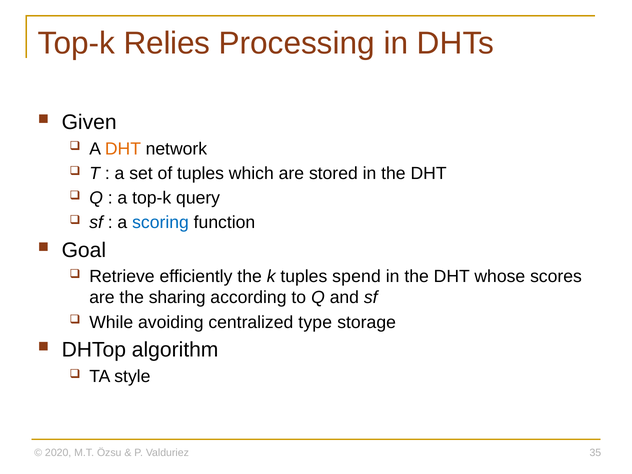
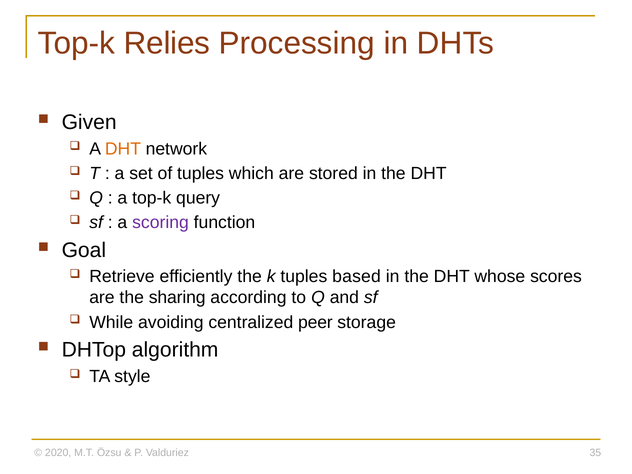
scoring colour: blue -> purple (161, 223)
spend: spend -> based (357, 277)
type: type -> peer (315, 322)
